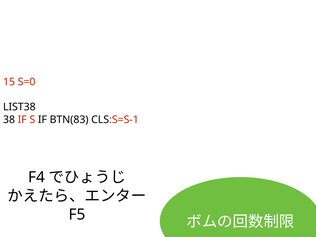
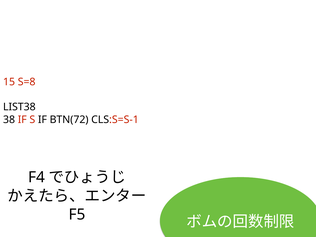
S=0: S=0 -> S=8 (27, 82)
BTN(83: BTN(83 -> BTN(72 (69, 120)
